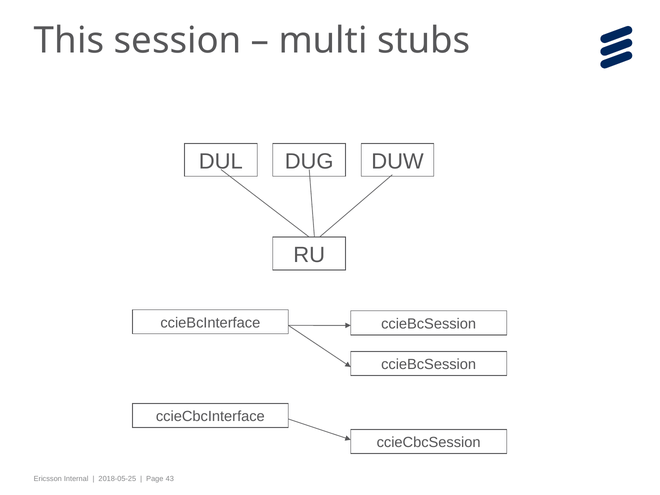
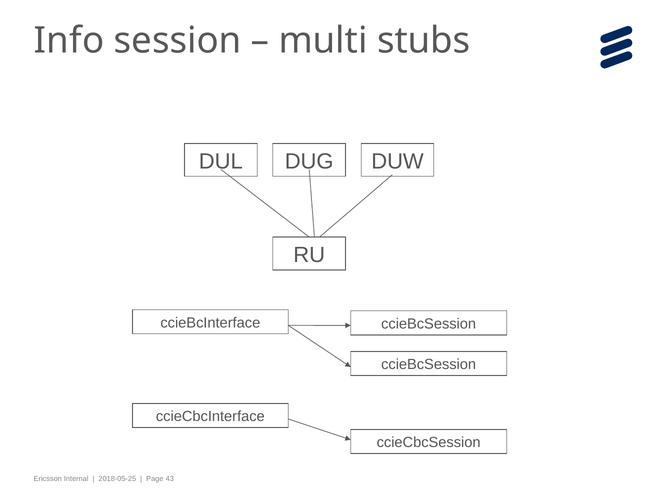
This: This -> Info (69, 41)
